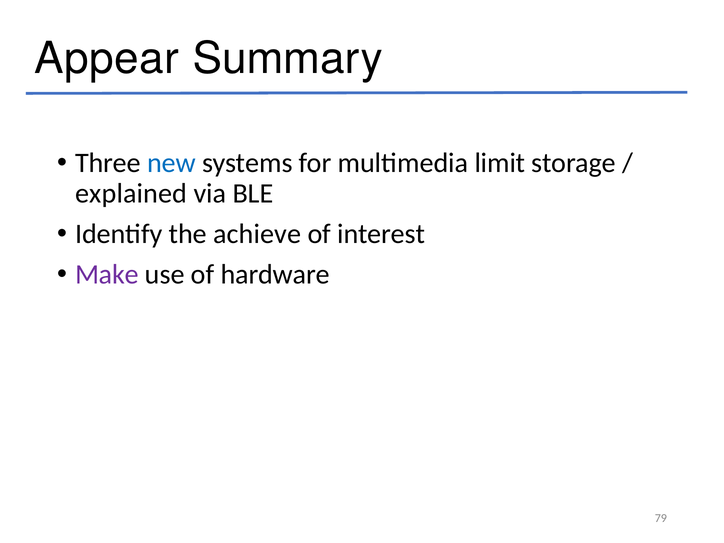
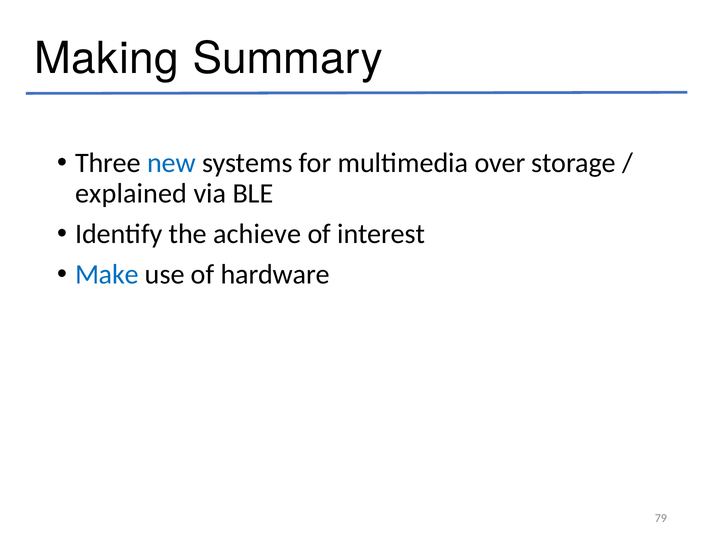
Appear: Appear -> Making (107, 59)
limit: limit -> over (500, 163)
Make colour: purple -> blue (107, 274)
